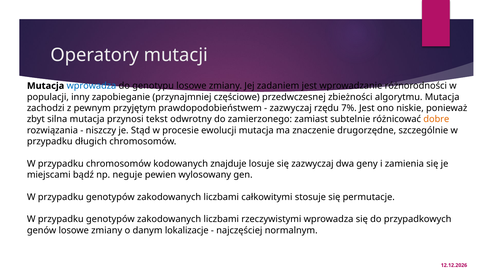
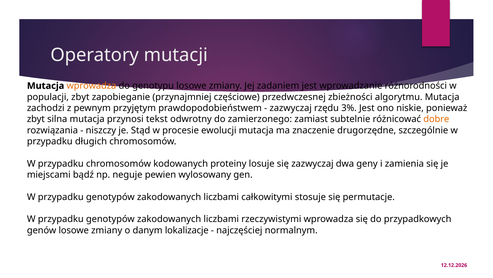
wprowadza colour: blue -> orange (91, 86)
populacji inny: inny -> zbyt (80, 97)
7%: 7% -> 3% (349, 108)
znajduje: znajduje -> proteiny (228, 163)
